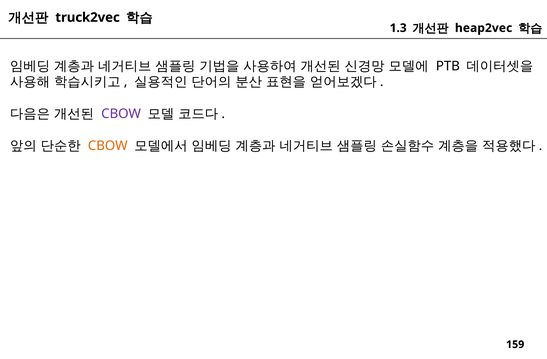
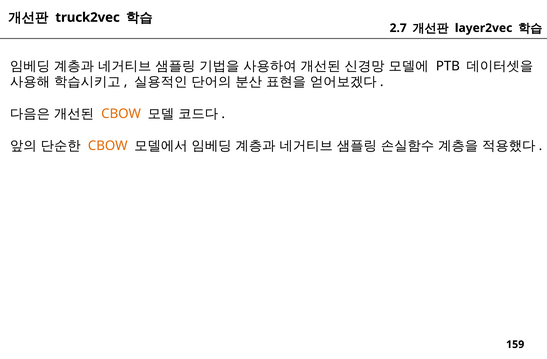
1.3: 1.3 -> 2.7 (398, 28)
heap2vec: heap2vec -> layer2vec (484, 28)
CBOW colour: purple -> orange (121, 114)
